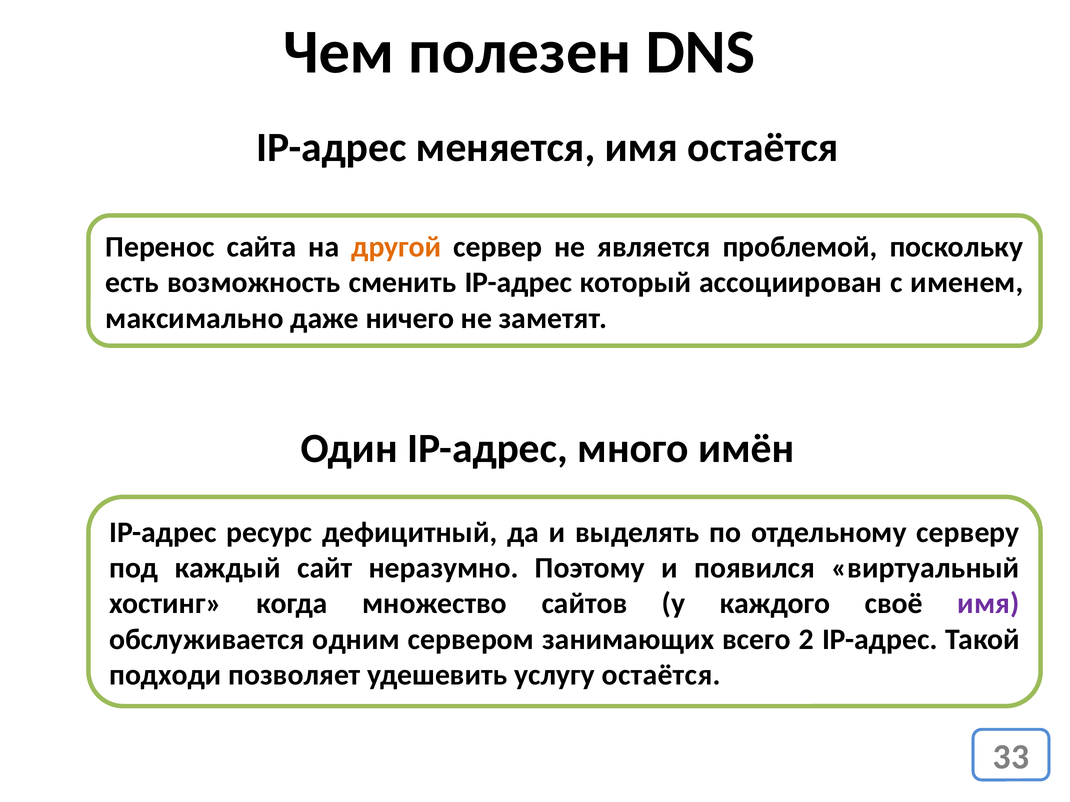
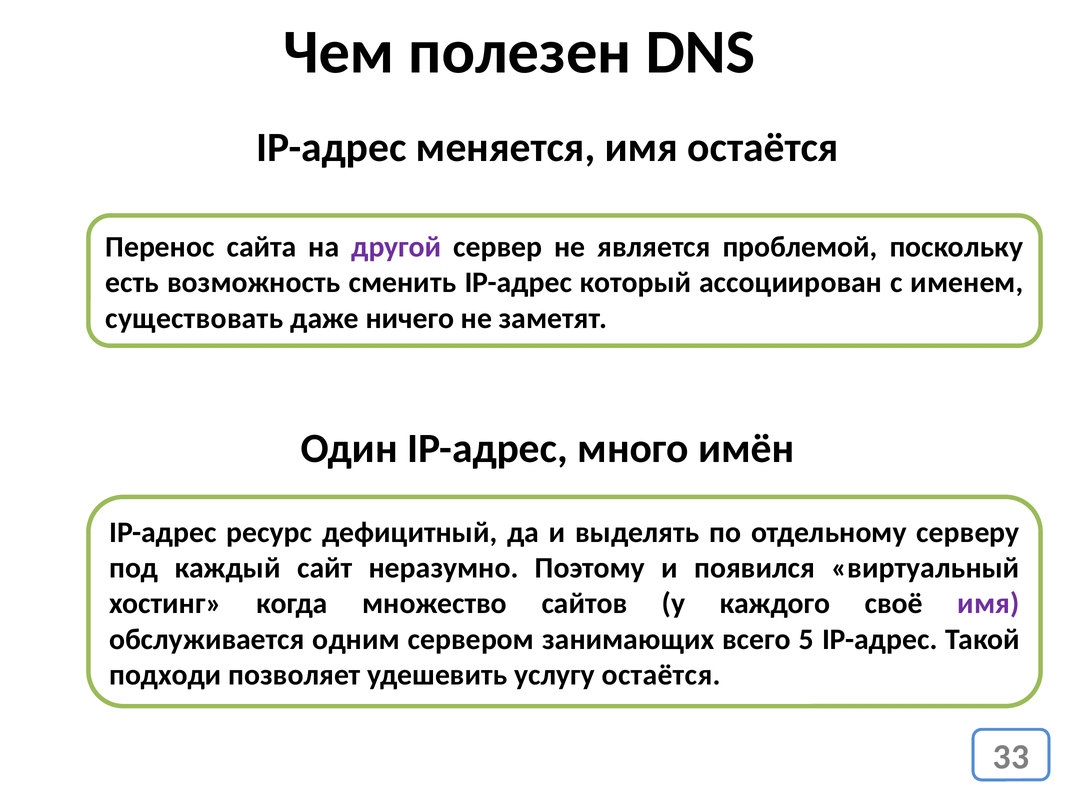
другой colour: orange -> purple (396, 247)
максимально: максимально -> существовать (194, 319)
2: 2 -> 5 (806, 640)
